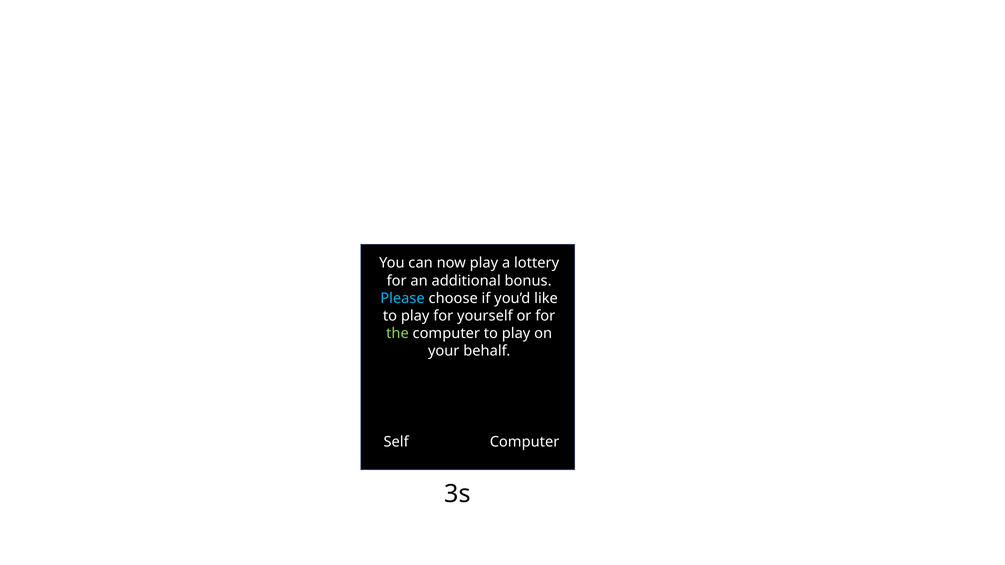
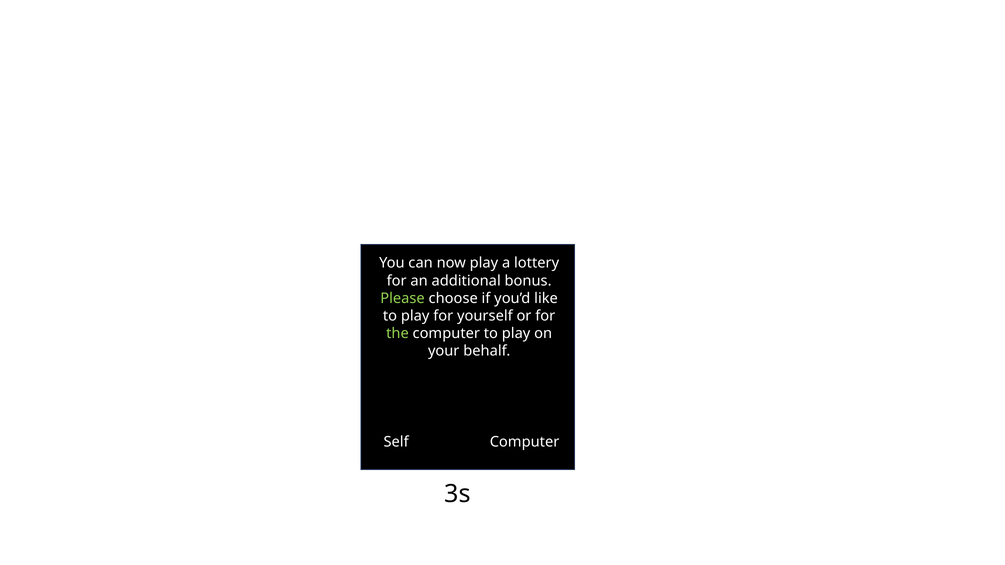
Please colour: light blue -> light green (403, 298)
